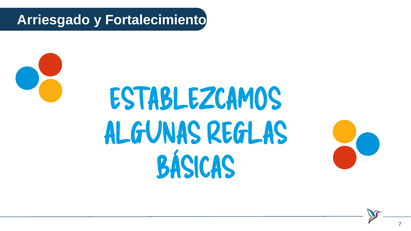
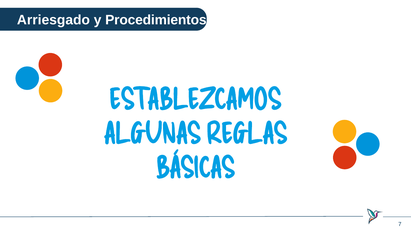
Fortalecimiento: Fortalecimiento -> Procedimientos (156, 20)
